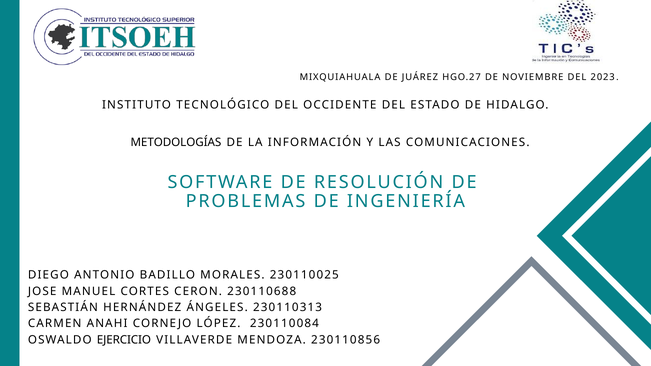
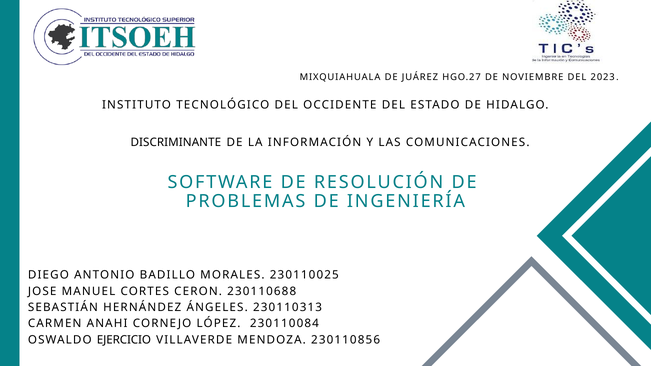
METODOLOGÍAS: METODOLOGÍAS -> DISCRIMINANTE (176, 143)
